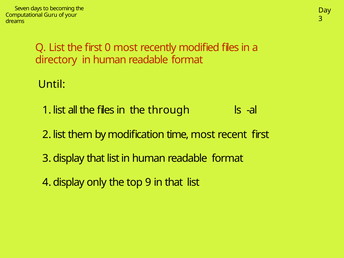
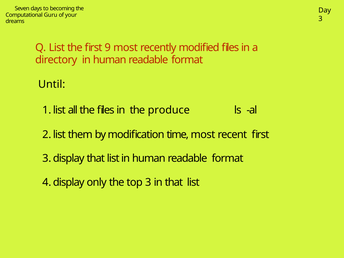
0: 0 -> 9 (108, 48)
through: through -> produce (169, 110)
top 9: 9 -> 3 (148, 182)
